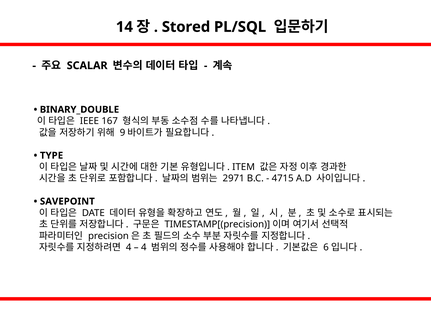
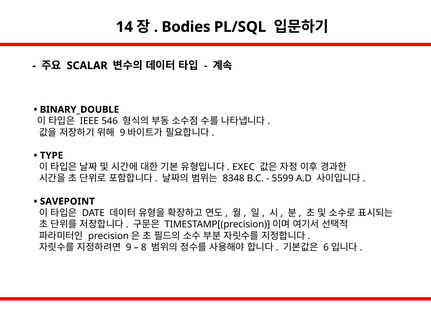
Stored: Stored -> Bodies (186, 27)
167: 167 -> 546 (110, 121)
ITEM: ITEM -> EXEC (244, 167)
2971: 2971 -> 8348 (234, 179)
4715: 4715 -> 5599 (283, 179)
4: 4 -> 9 (129, 248)
4: 4 -> 8 (144, 248)
